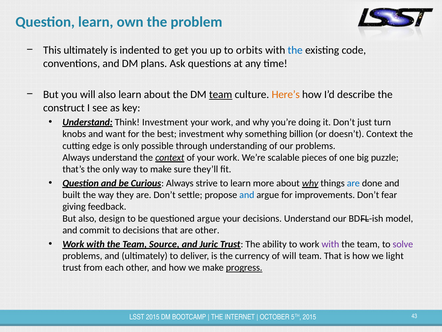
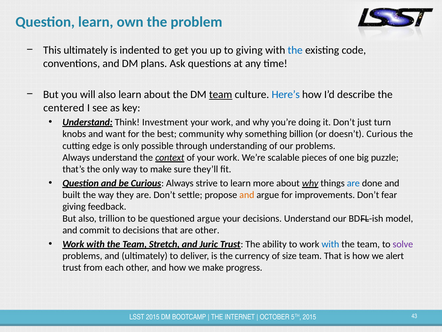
to orbits: orbits -> giving (249, 50)
Here’s colour: orange -> blue (286, 94)
construct: construct -> centered (64, 108)
best investment: investment -> community (202, 134)
doesn’t Context: Context -> Curious (382, 134)
and colour: blue -> orange (247, 195)
design: design -> trillion (112, 218)
Source: Source -> Stretch (164, 244)
with colour: purple -> blue (330, 244)
of will: will -> size (289, 256)
light: light -> alert (395, 256)
progress underline: present -> none (244, 267)
